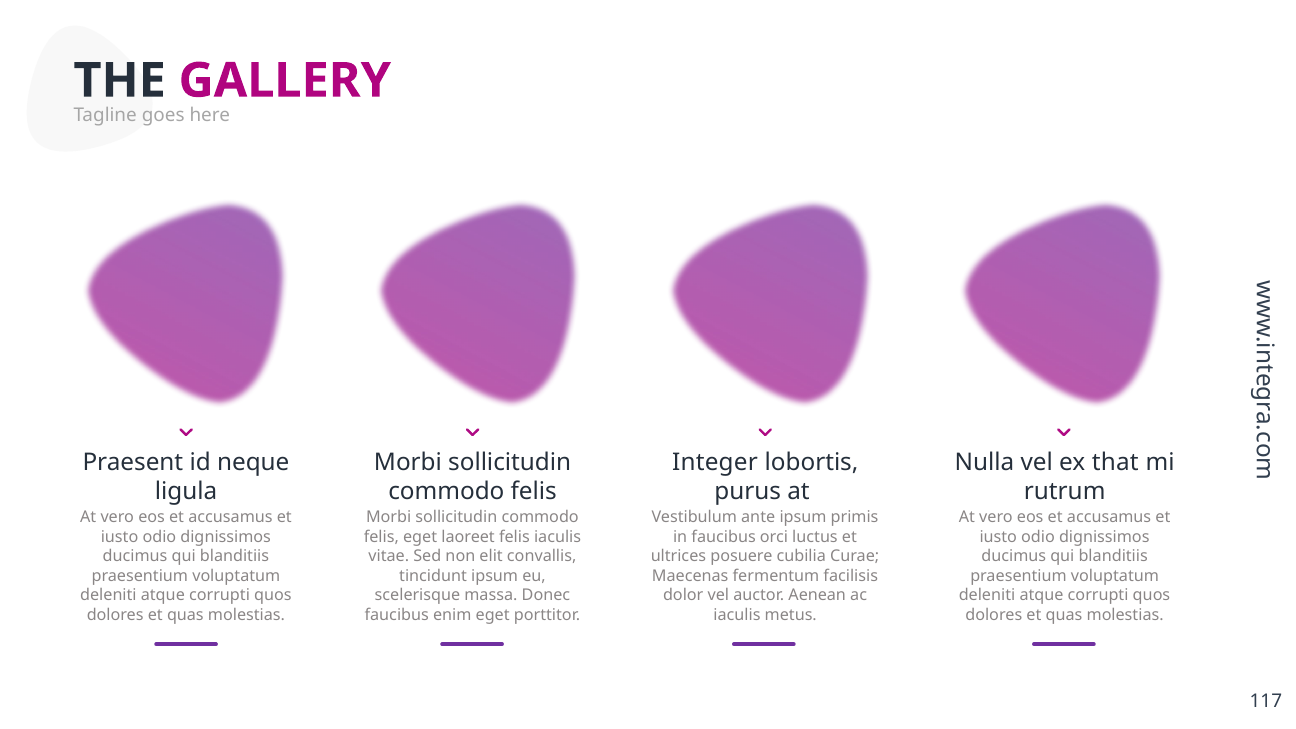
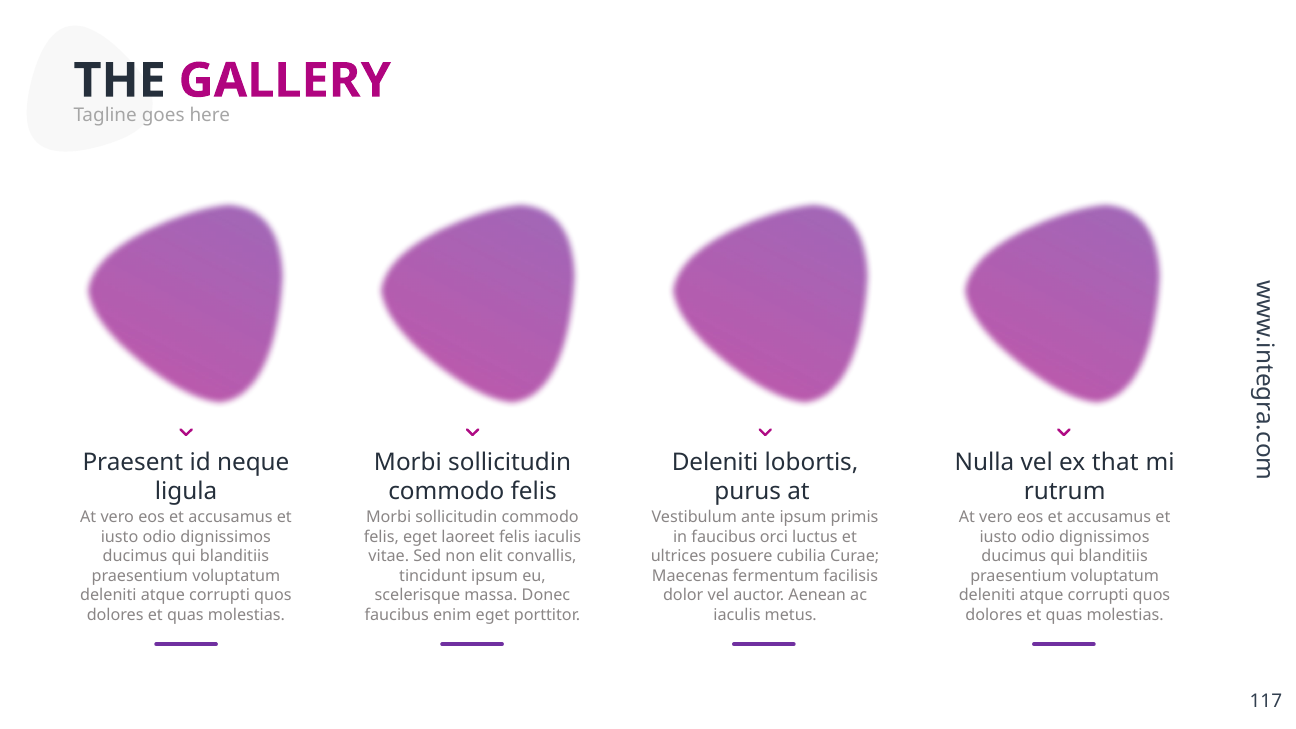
Integer: Integer -> Deleniti (715, 462)
